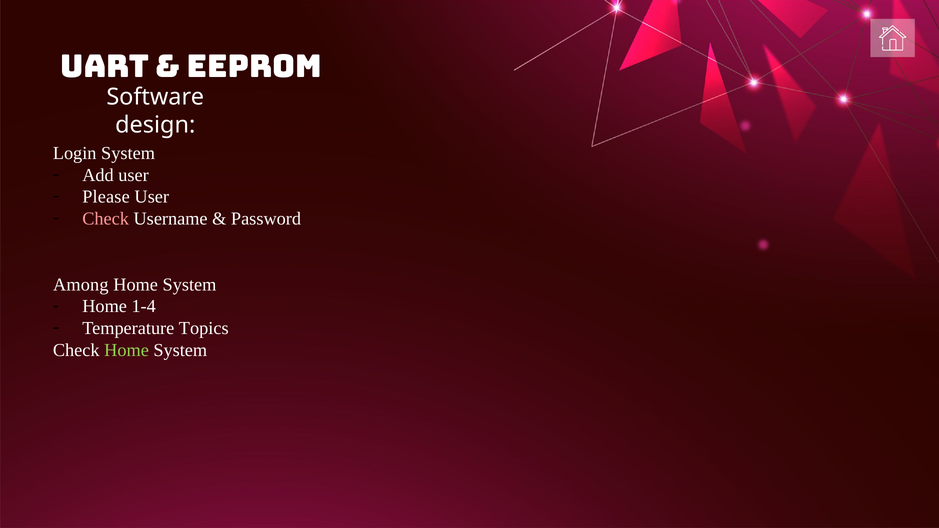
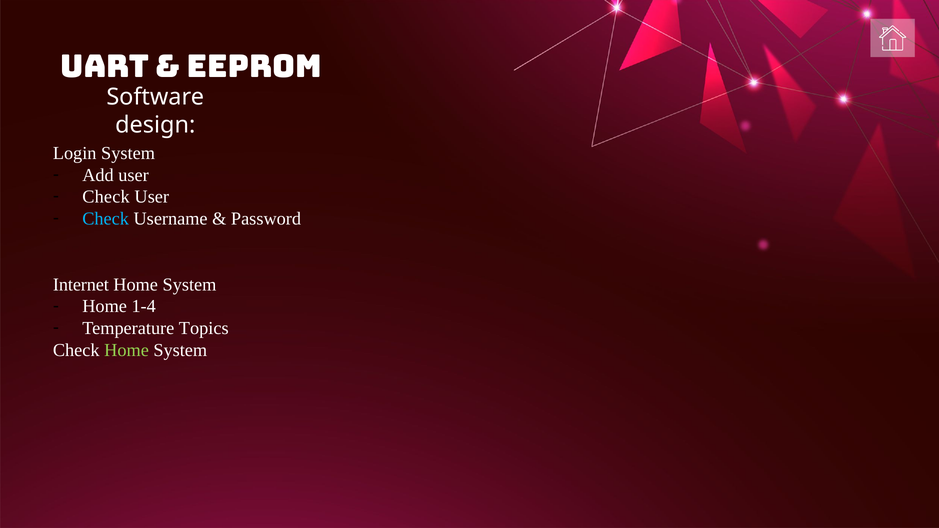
Please: Please -> Check (106, 197)
Check colour: pink -> light blue (106, 219)
Among: Among -> Internet (81, 285)
